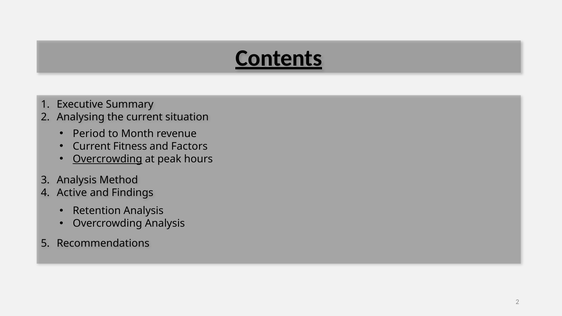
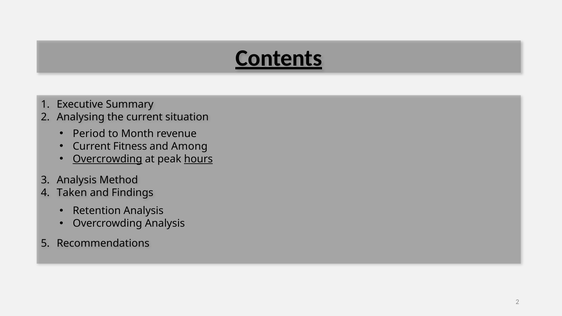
Factors: Factors -> Among (189, 146)
hours underline: none -> present (198, 159)
Active: Active -> Taken (72, 193)
